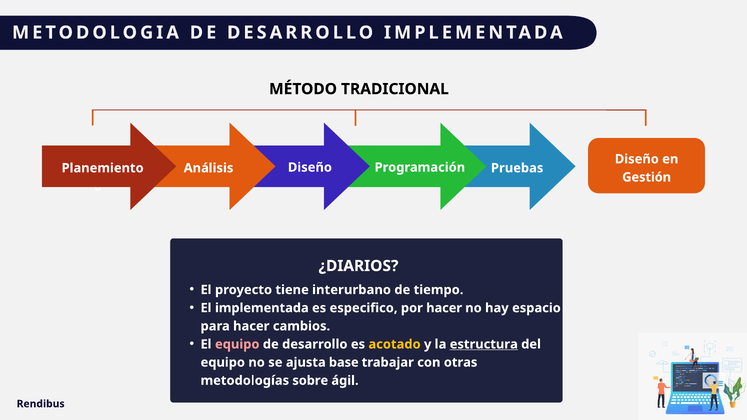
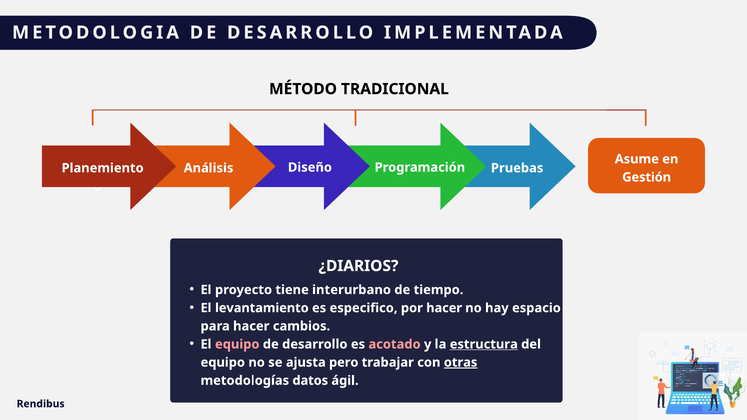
Diseño: Diseño -> Asume (637, 159)
El implementada: implementada -> levantamiento (262, 308)
acotado colour: yellow -> pink (395, 344)
base: base -> pero (344, 363)
otras underline: none -> present (461, 363)
sobre: sobre -> datos (310, 381)
